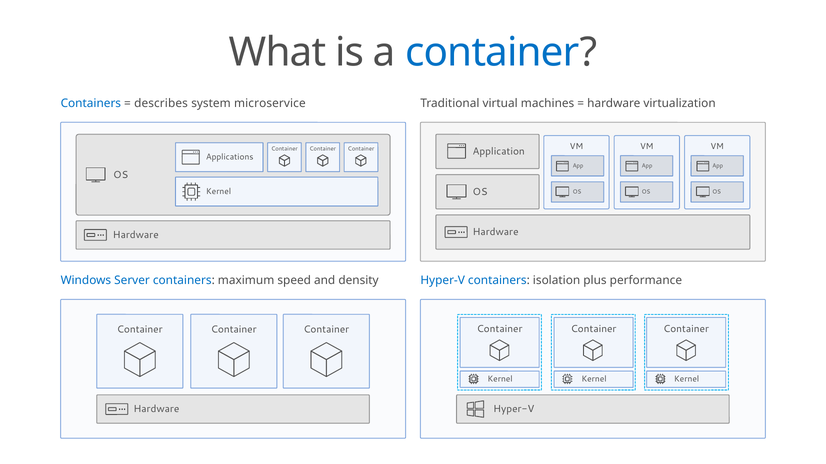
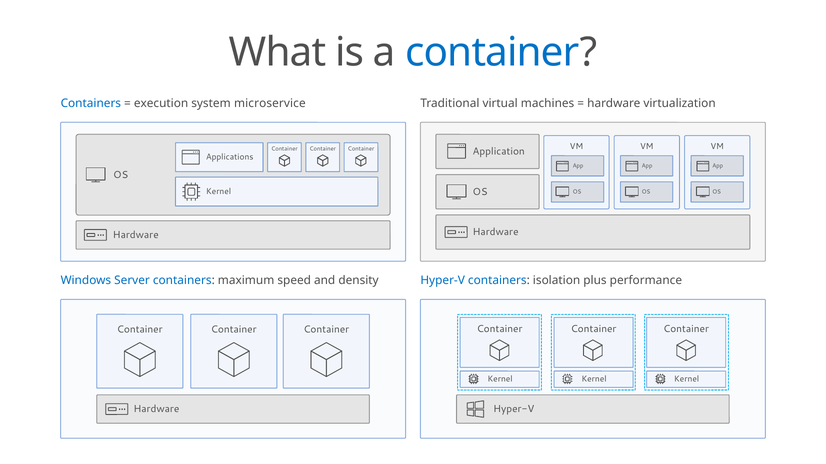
describes: describes -> execution (161, 103)
